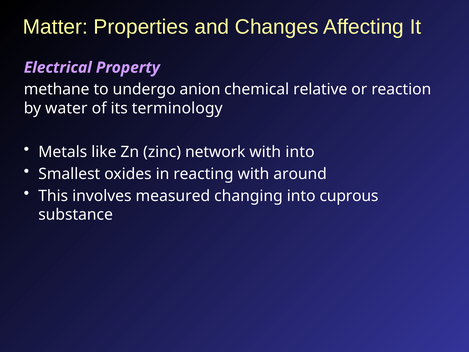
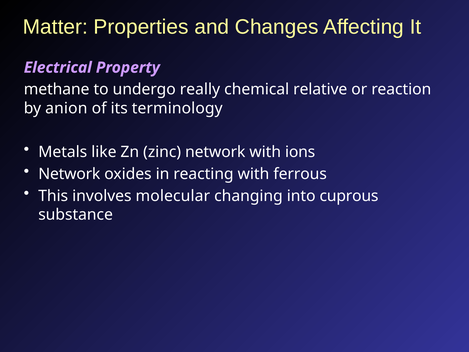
anion: anion -> really (200, 89)
water: water -> anion (66, 108)
with into: into -> ions (300, 152)
Smallest: Smallest -> Network (69, 174)
around: around -> ferrous (300, 174)
measured: measured -> molecular (173, 196)
